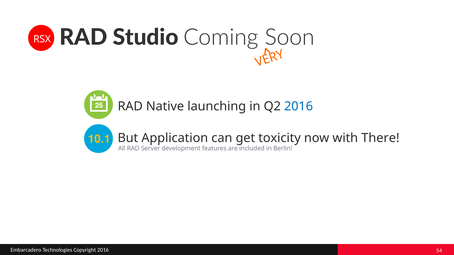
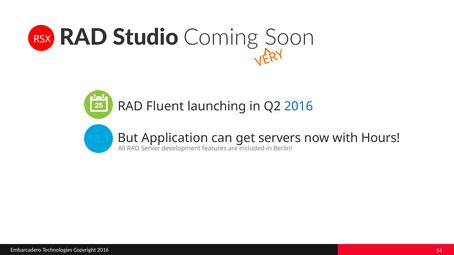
Native: Native -> Fluent (165, 107)
toxicity: toxicity -> servers (280, 138)
There: There -> Hours (381, 138)
10.1 colour: yellow -> light blue (99, 139)
